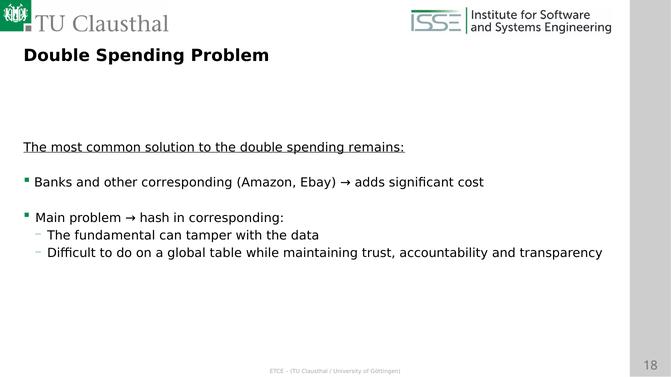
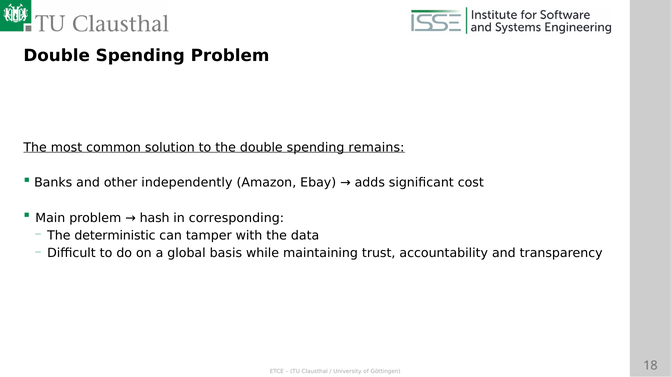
other corresponding: corresponding -> independently (187, 183)
fundamental: fundamental -> deterministic (115, 236)
table: table -> basis (226, 253)
